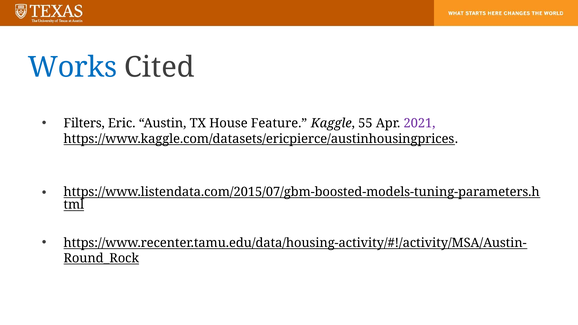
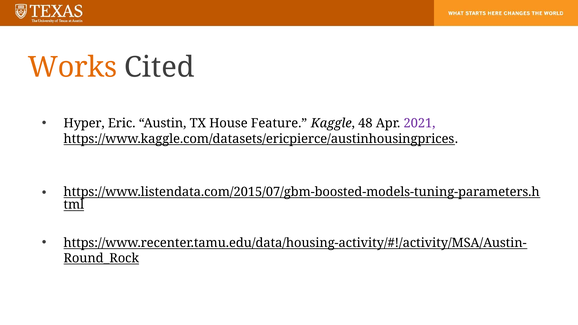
Works colour: blue -> orange (72, 67)
Filters: Filters -> Hyper (84, 123)
55: 55 -> 48 (365, 123)
